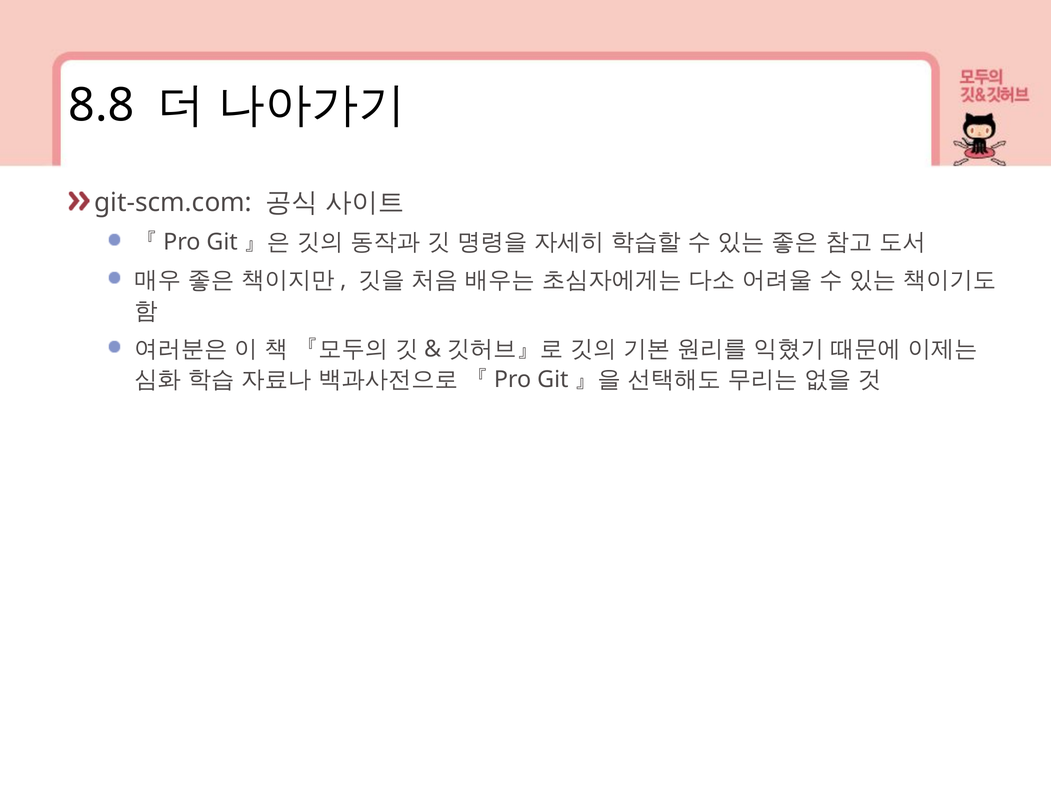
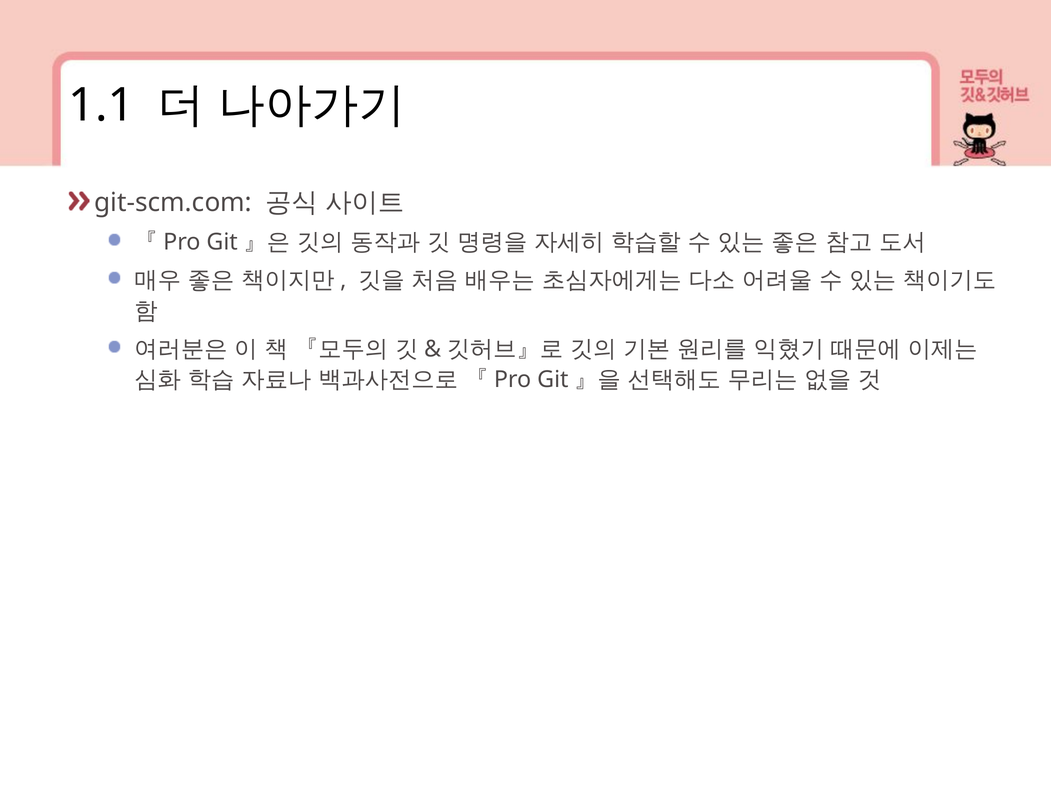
8.8: 8.8 -> 1.1 (101, 105)
